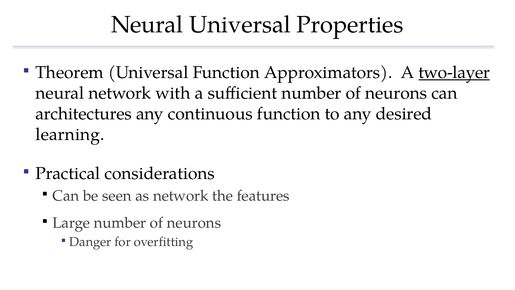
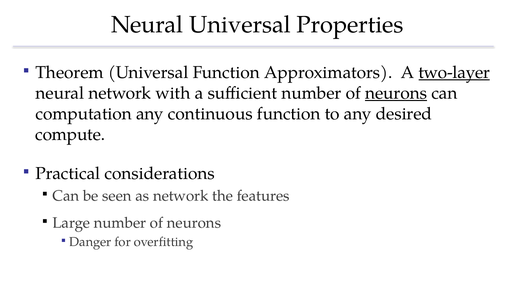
neurons underline: none -> present (396, 93)
architectures: architectures -> computation (84, 114)
learning: learning -> compute (70, 134)
